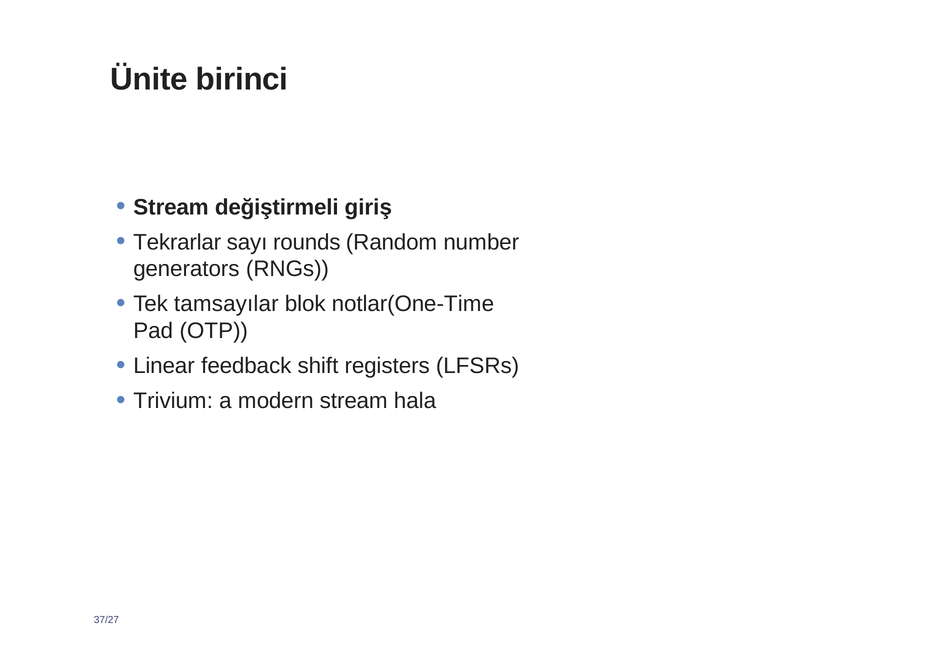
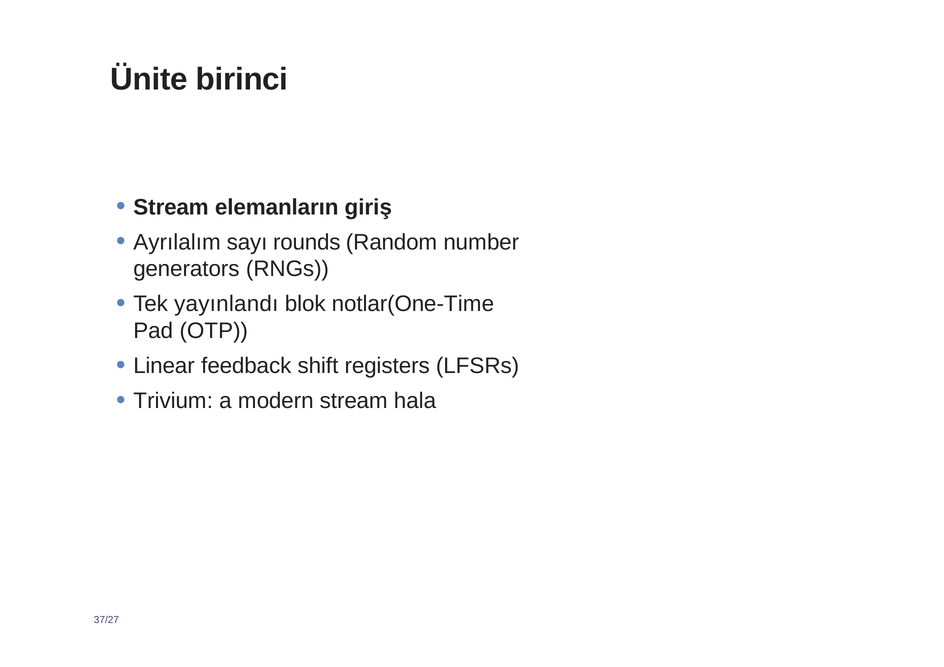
değiştirmeli: değiştirmeli -> elemanların (277, 207)
Tekrarlar: Tekrarlar -> Ayrılalım (177, 242)
tamsayılar: tamsayılar -> yayınlandı (226, 304)
